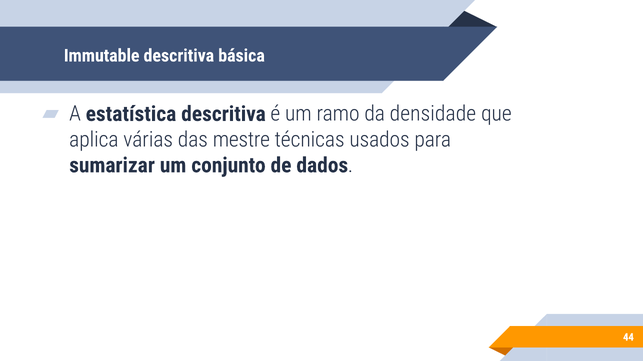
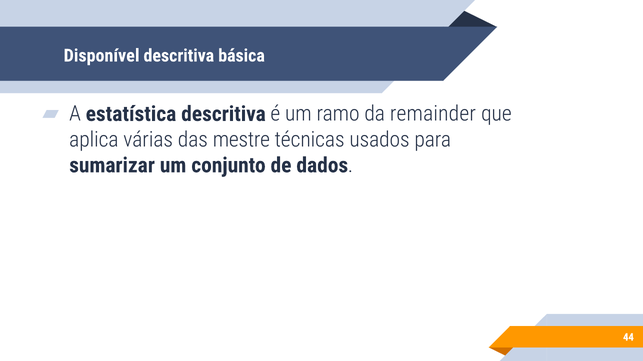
Immutable: Immutable -> Disponível (102, 56)
densidade: densidade -> remainder (433, 114)
